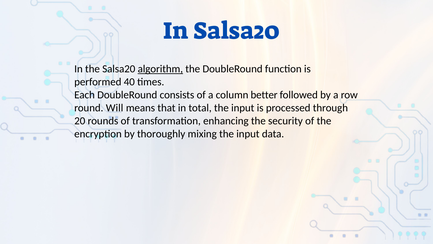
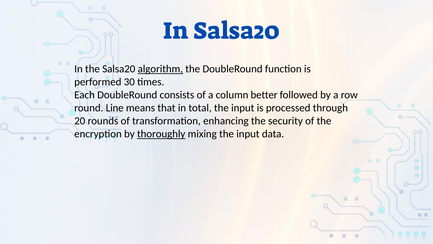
40: 40 -> 30 (129, 82)
Will: Will -> Line (115, 108)
thoroughly underline: none -> present (161, 134)
